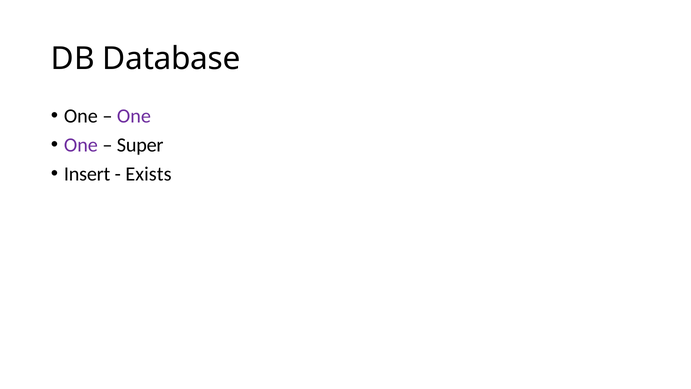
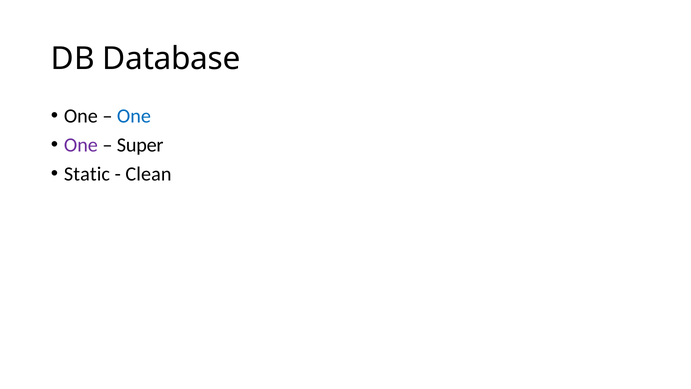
One colour: purple -> blue (134, 116)
Insert: Insert -> Static (87, 174)
Exists: Exists -> Clean (148, 174)
